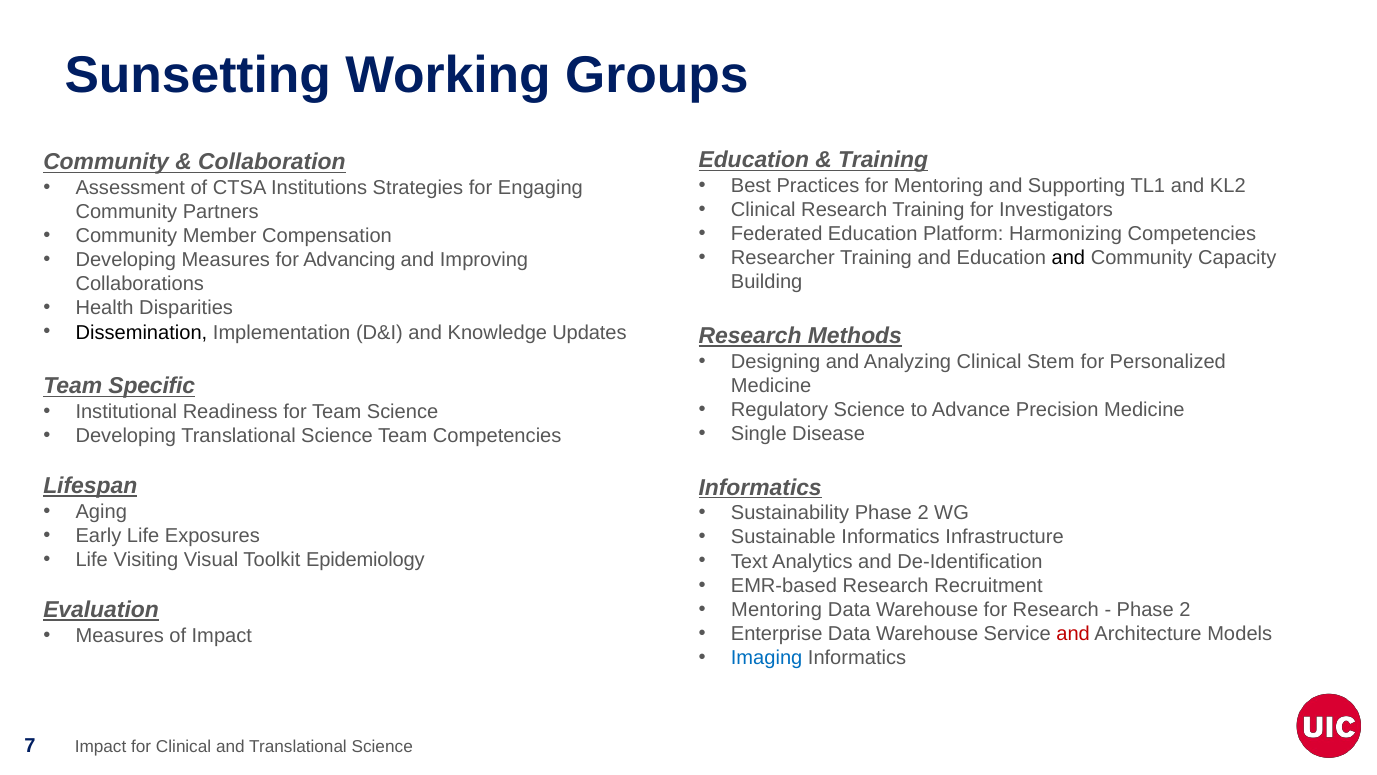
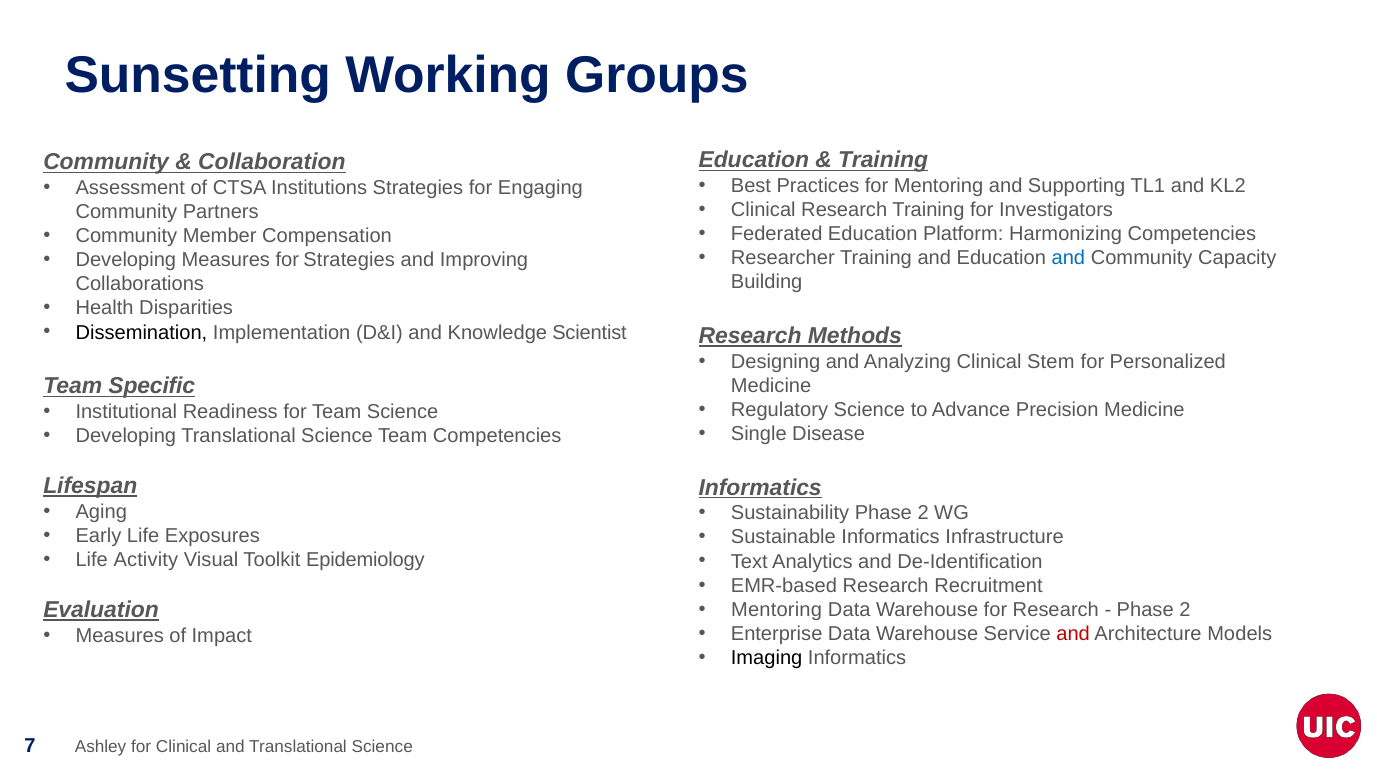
and colour: black -> blue (1068, 258)
for Advancing: Advancing -> Strategies (349, 260)
Updates: Updates -> Scientist (590, 332)
Visiting: Visiting -> Activity (146, 559)
Imaging colour: blue -> black (767, 657)
Impact: Impact -> Ashley (101, 747)
